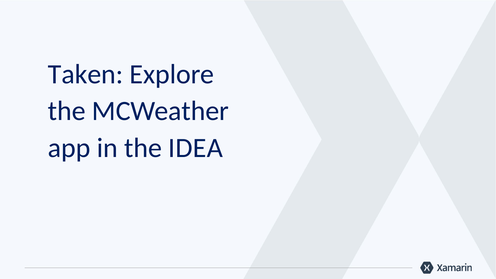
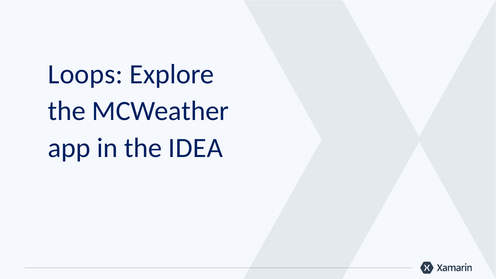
Taken: Taken -> Loops (85, 74)
